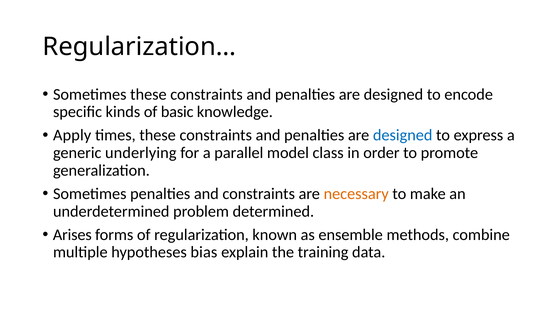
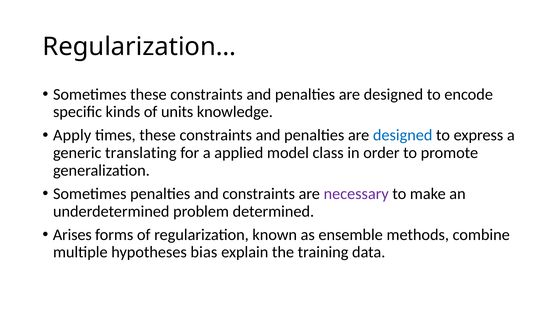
basic: basic -> units (177, 112)
underlying: underlying -> translating (141, 153)
parallel: parallel -> applied (239, 153)
necessary colour: orange -> purple (356, 194)
